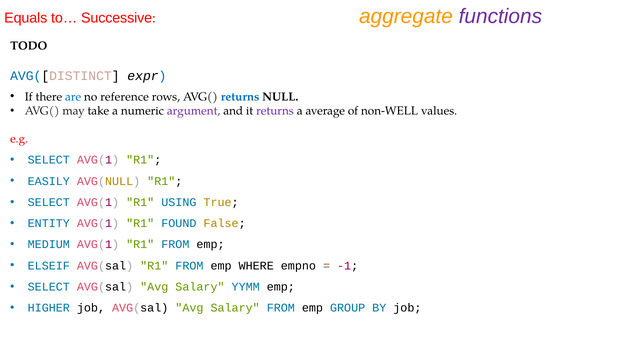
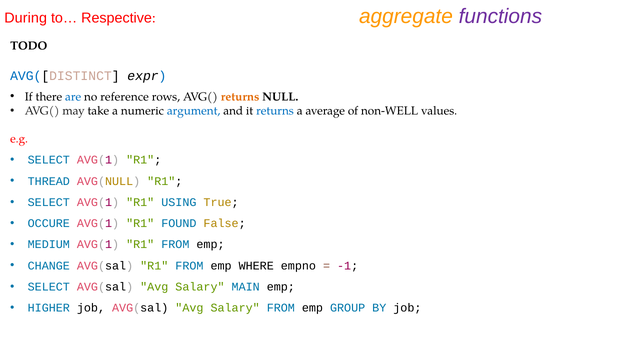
Equals: Equals -> During (26, 18)
Successive: Successive -> Respective (117, 18)
returns colour: blue -> orange (240, 97)
argument colour: purple -> blue (194, 111)
returns colour: purple -> blue (275, 111)
EASILY: EASILY -> THREAD (49, 181)
ENTITY: ENTITY -> OCCURE (49, 223)
ELSEIF: ELSEIF -> CHANGE (49, 265)
YYMM: YYMM -> MAIN (246, 286)
